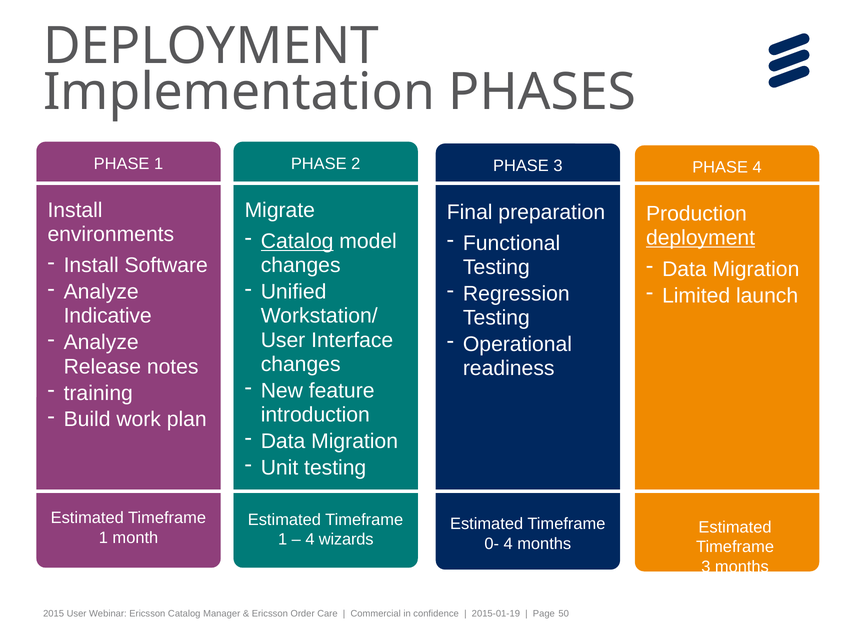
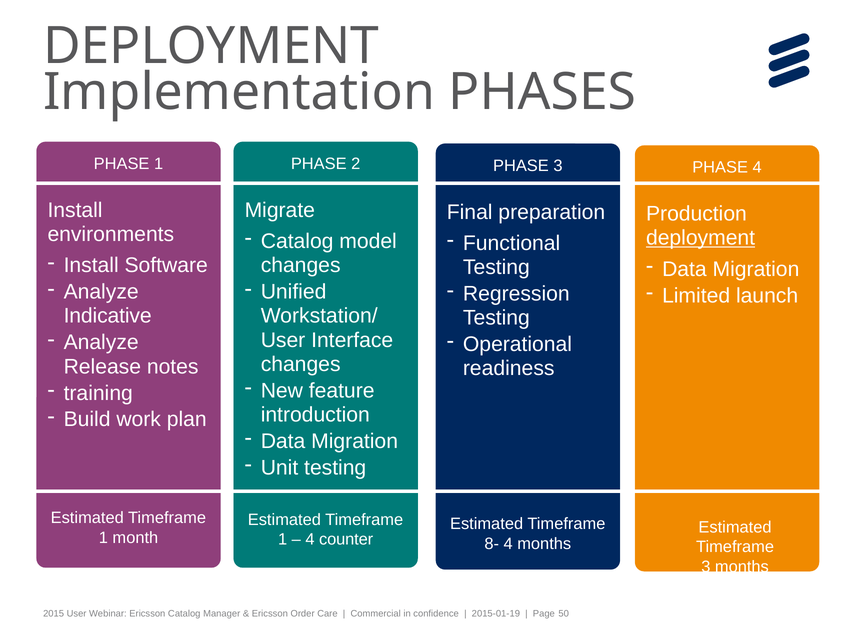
Catalog underline: present -> none (297, 241)
wizards: wizards -> counter (346, 539)
0-: 0- -> 8- (492, 543)
